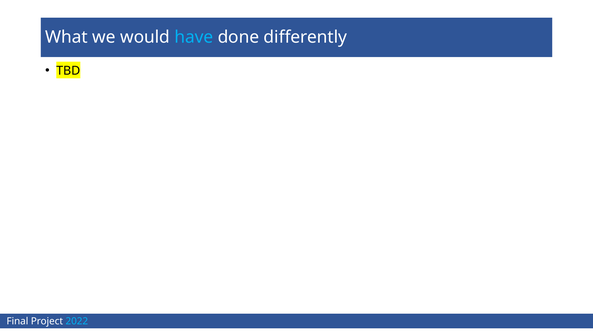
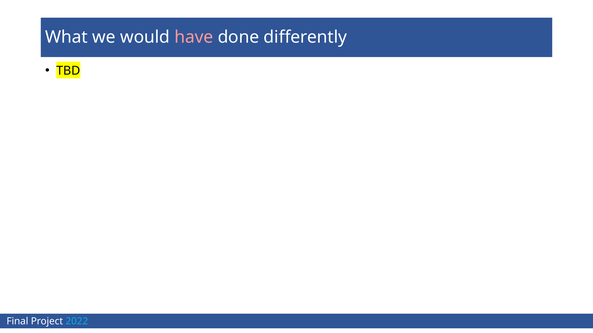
have colour: light blue -> pink (194, 37)
